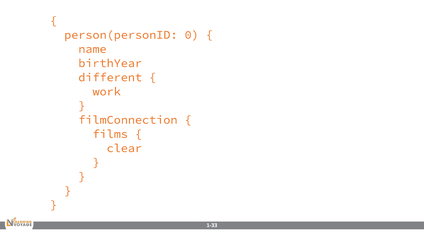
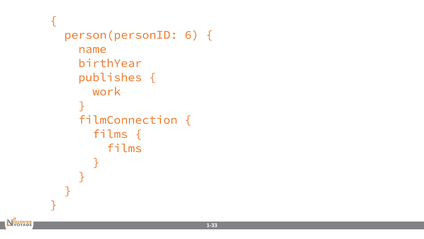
0: 0 -> 6 (192, 35)
different: different -> publishes (110, 77)
clear: clear -> films (124, 148)
